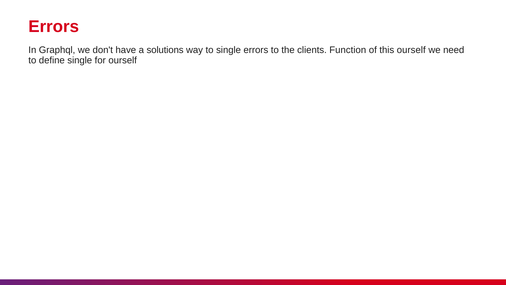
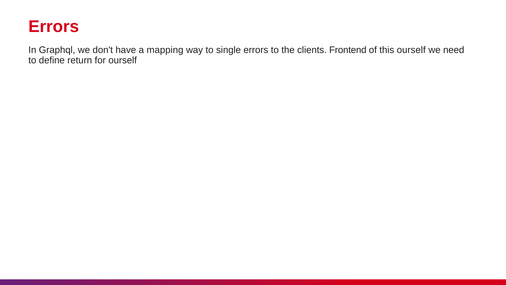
solutions: solutions -> mapping (165, 50)
Function: Function -> Frontend (348, 50)
define single: single -> return (80, 60)
